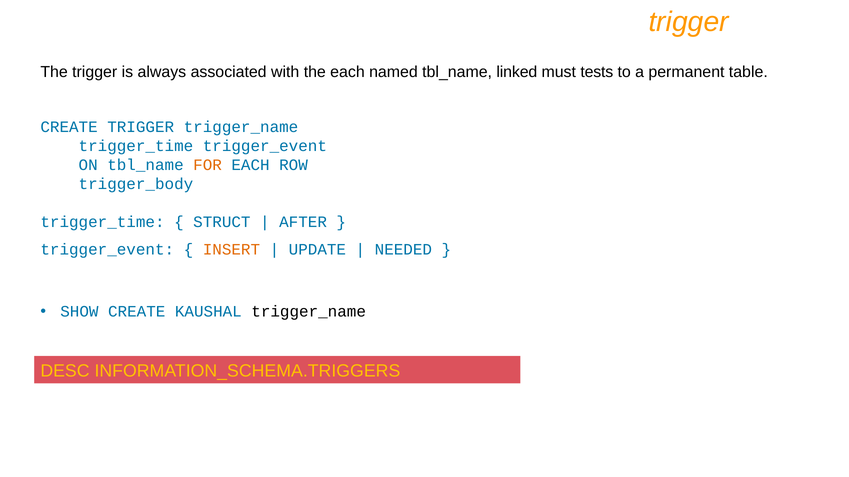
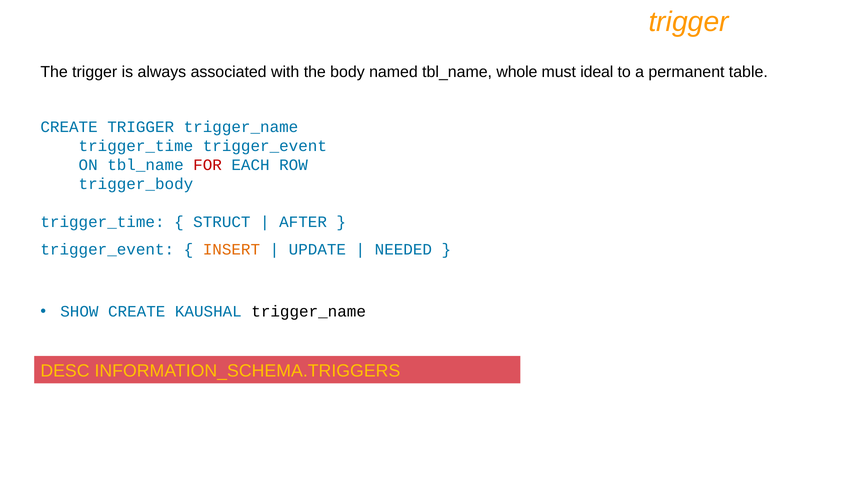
the each: each -> body (347, 72)
linked: linked -> whole (517, 72)
tests: tests -> ideal (597, 72)
FOR colour: orange -> red (208, 165)
